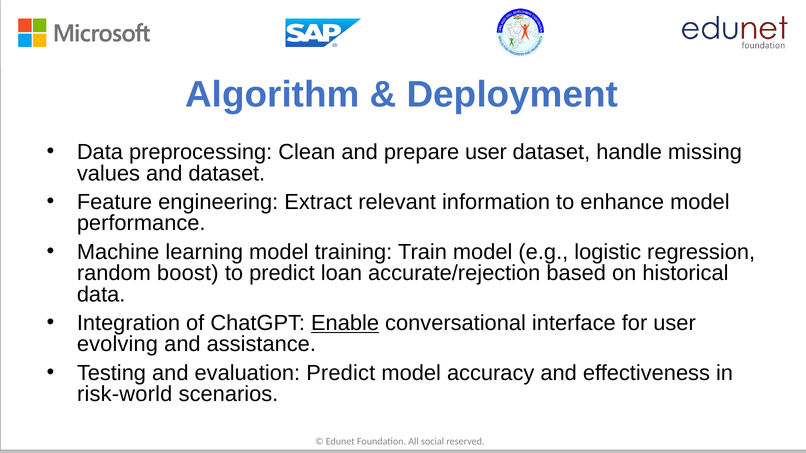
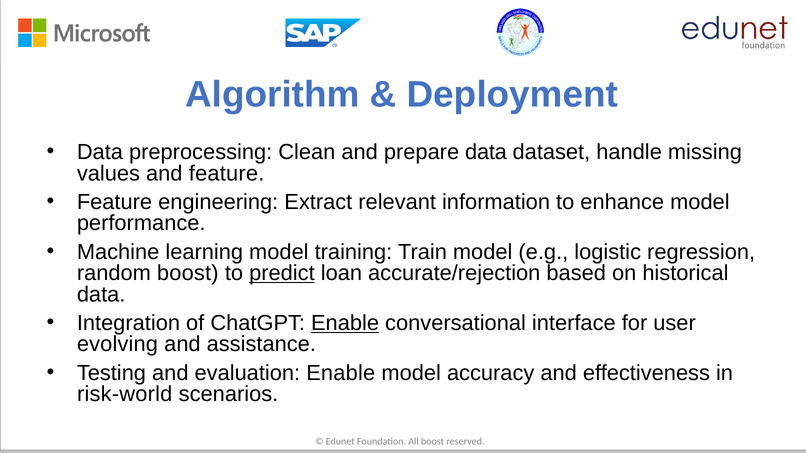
prepare user: user -> data (486, 152)
and dataset: dataset -> feature (227, 174)
predict underline: none -> present (282, 273)
evaluation Predict: Predict -> Enable (341, 373)
All social: social -> boost (433, 442)
